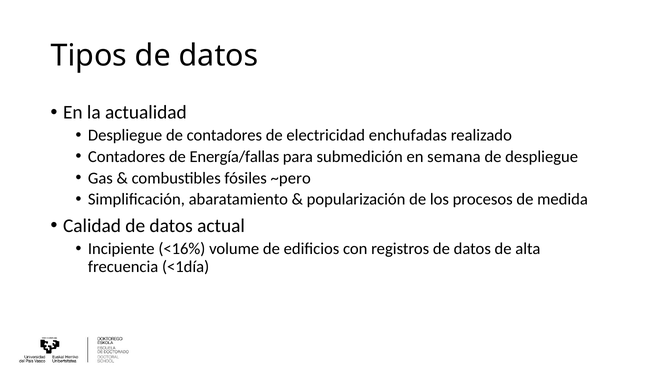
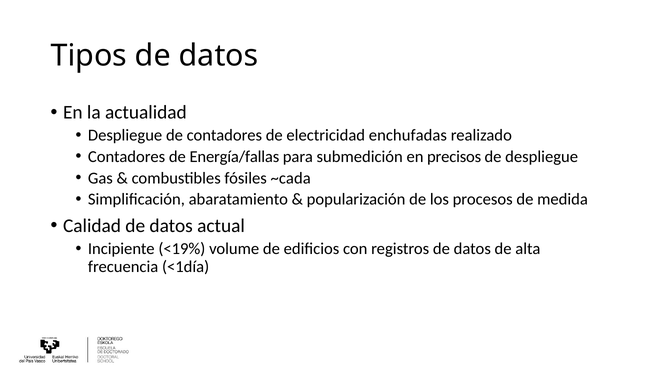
semana: semana -> precisos (454, 156)
~pero: ~pero -> ~cada (291, 178)
<16%: <16% -> <19% (182, 248)
